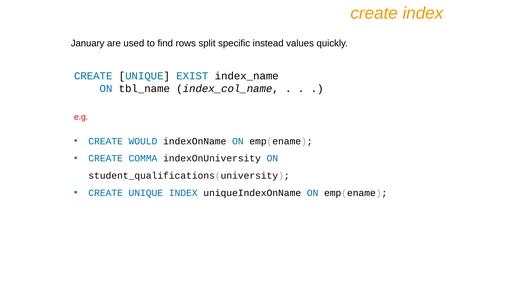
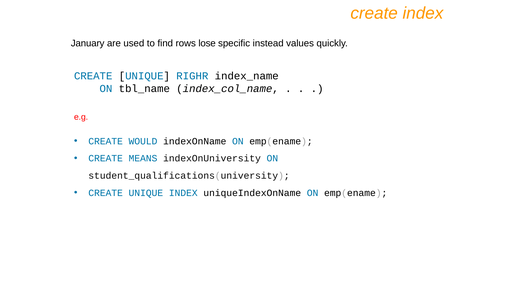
split: split -> lose (207, 43)
EXIST: EXIST -> RIGHR (192, 76)
COMMA: COMMA -> MEANS (143, 159)
